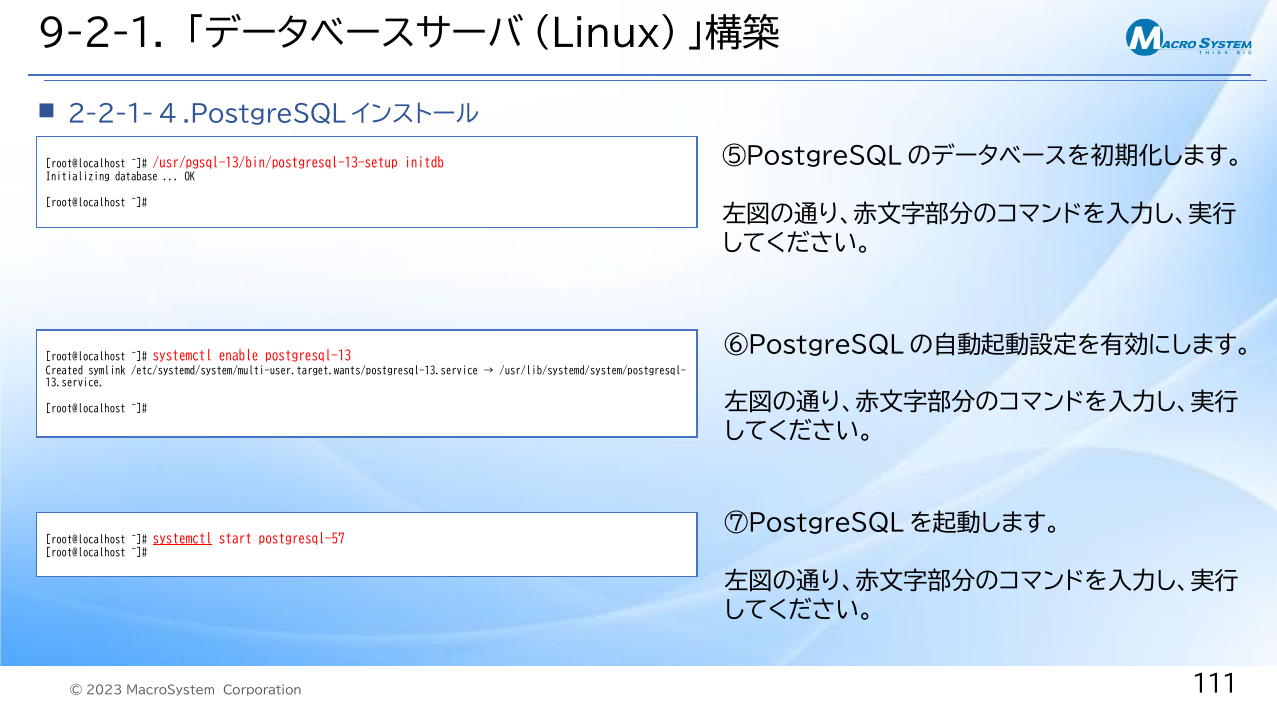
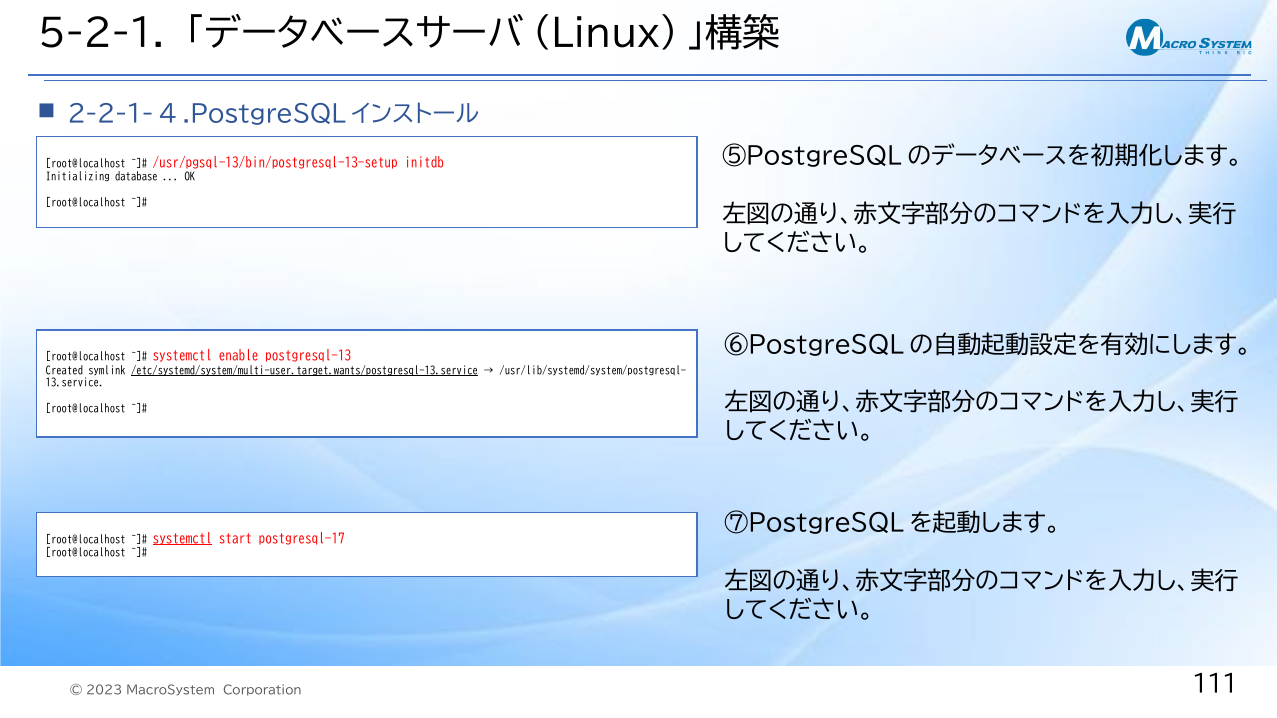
9-2-1: 9-2-1 -> 5-2-1 (101, 35)
/etc/systemd/system/multi-user.target.wants/postgresql-13.service underline: none -> present (305, 371)
postgresql-57: postgresql-57 -> postgresql-17 (302, 539)
